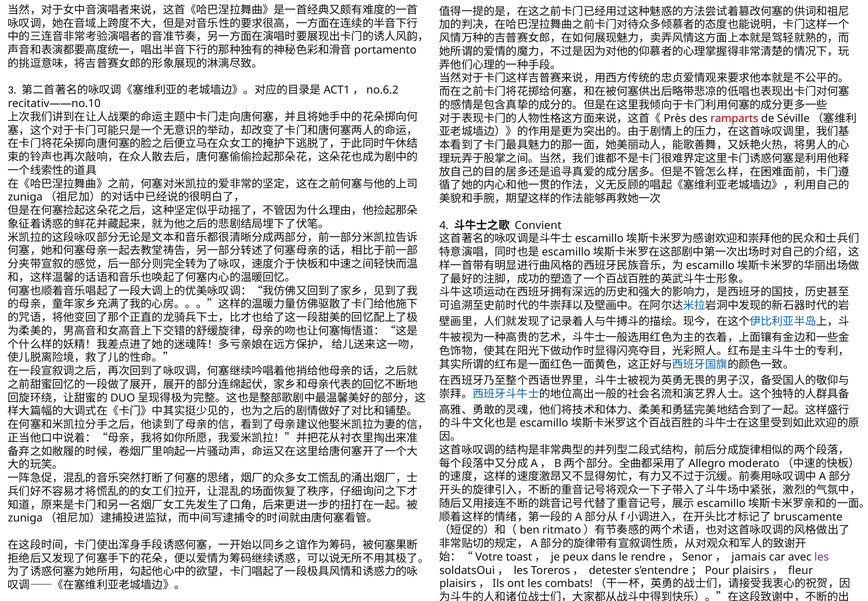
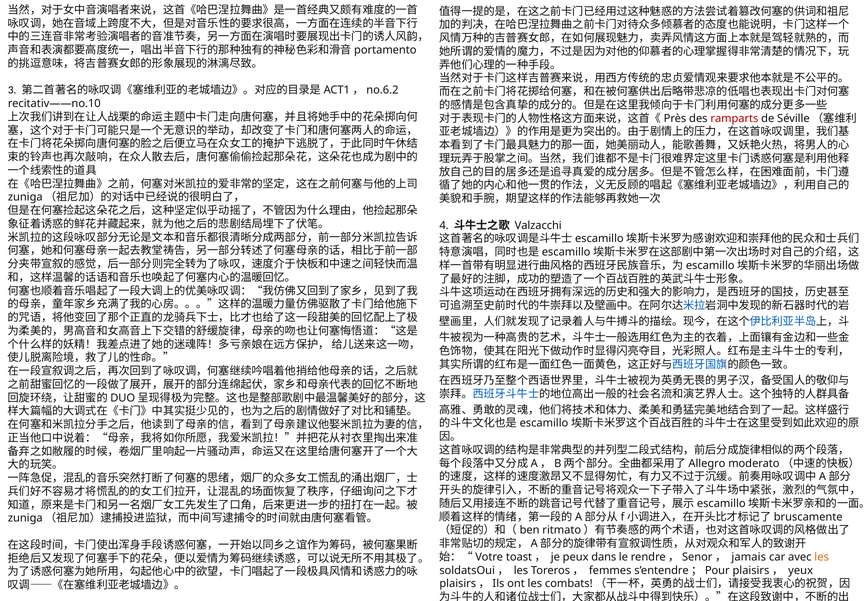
Convient: Convient -> Valzacchi (538, 225)
les colour: purple -> orange (822, 557)
detester: detester -> femmes (610, 570)
fleur: fleur -> yeux (801, 570)
